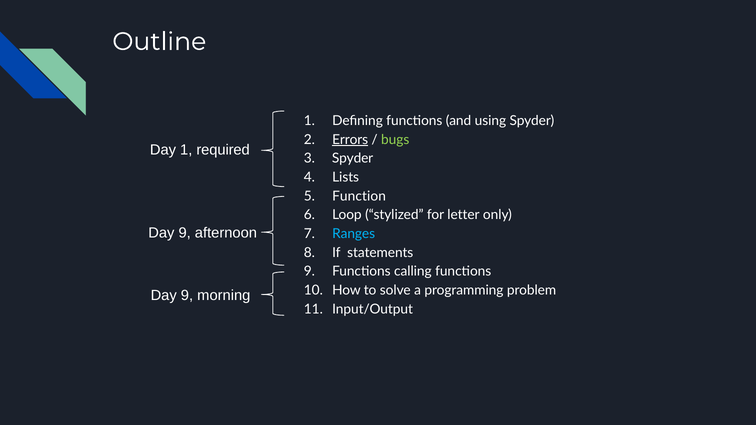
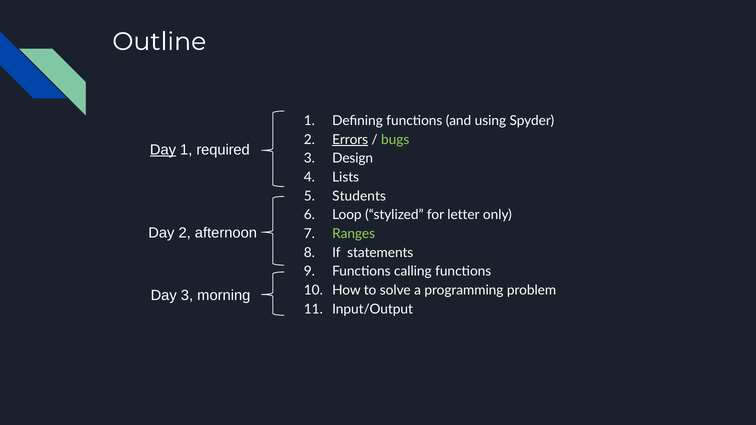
Day underline: none -> present (163, 150)
Spyder: Spyder -> Design (353, 158)
Function: Function -> Students (359, 196)
9: 9 -> 2 (185, 233)
Ranges colour: light blue -> light green (354, 234)
9: 9 -> 3 (187, 296)
